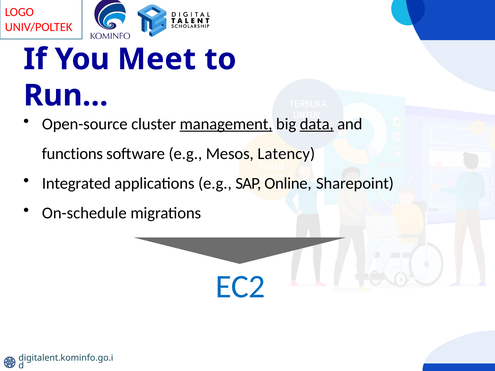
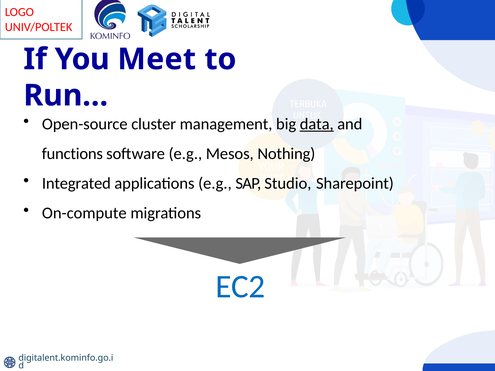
management underline: present -> none (226, 124)
Latency: Latency -> Nothing (286, 154)
Online: Online -> Studio (288, 184)
On-schedule: On-schedule -> On-compute (84, 213)
